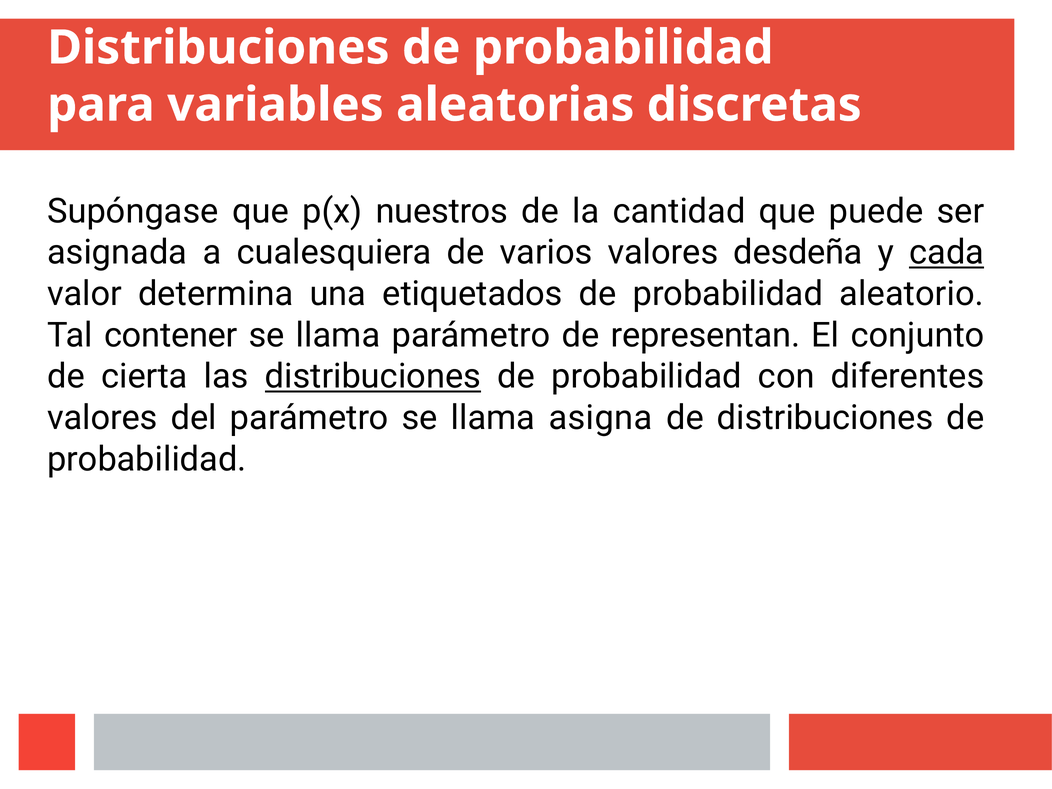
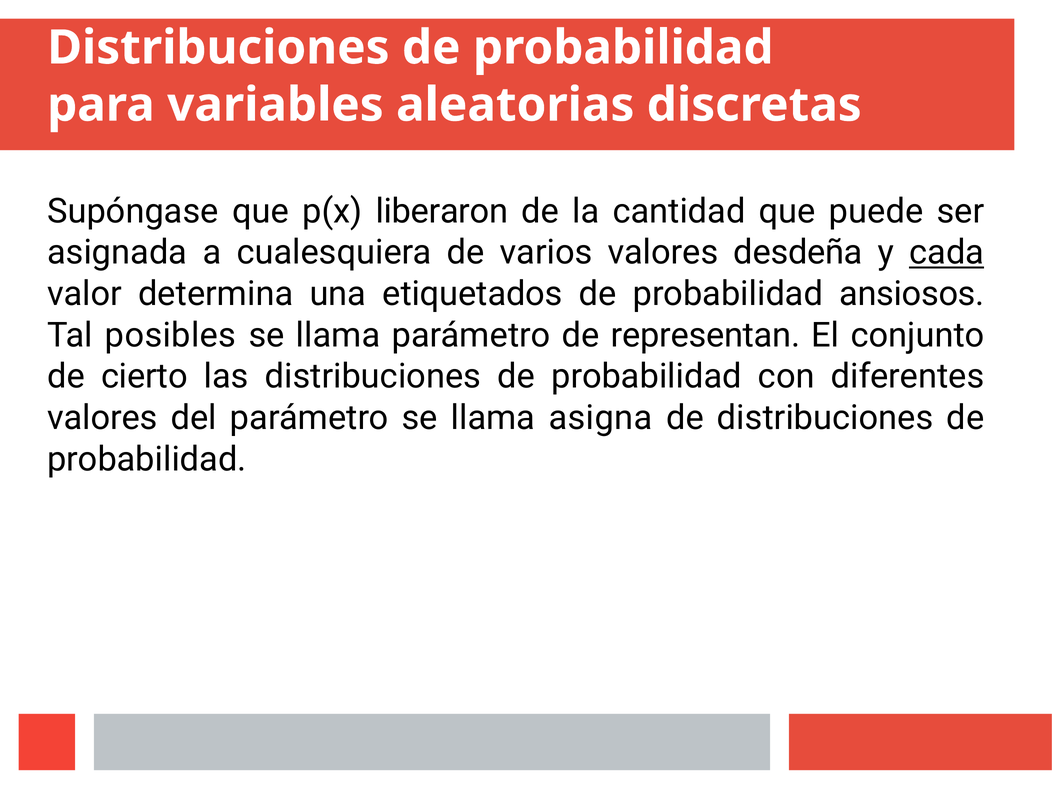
nuestros: nuestros -> liberaron (442, 211)
aleatorio: aleatorio -> ansiosos (912, 294)
contener: contener -> posibles (171, 335)
cierta: cierta -> cierto (144, 377)
distribuciones underline: present -> none (373, 377)
